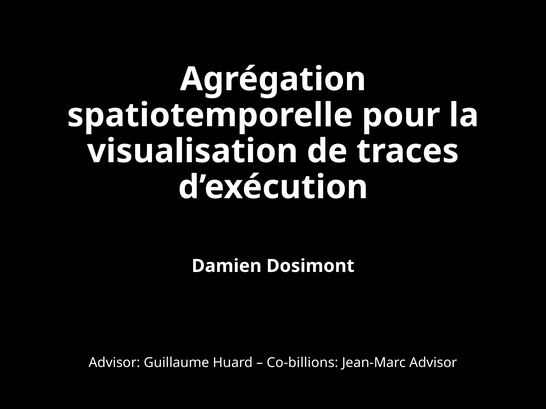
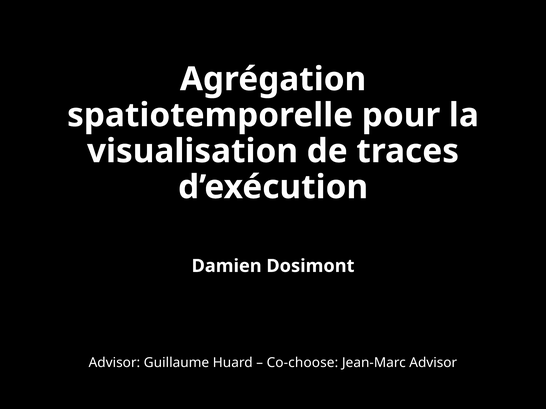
Co-billions: Co-billions -> Co-choose (302, 363)
